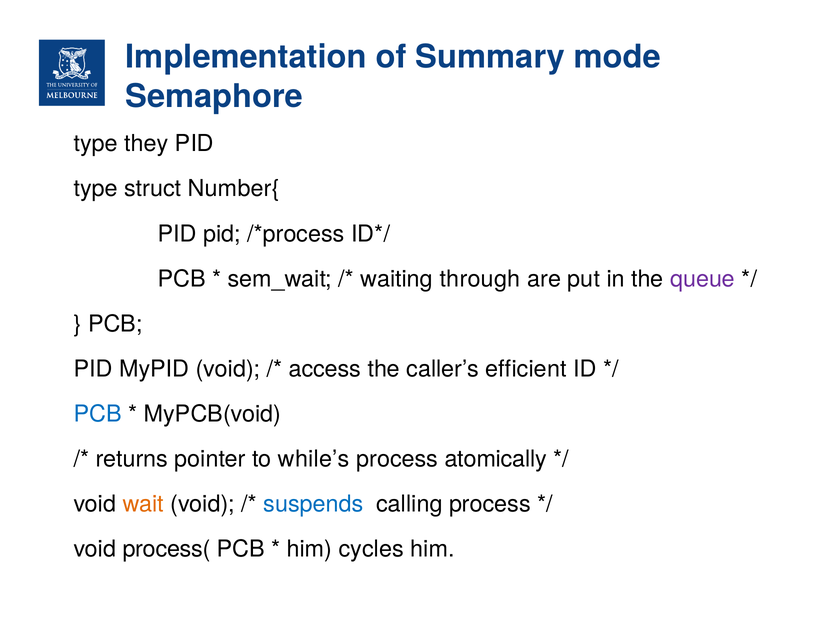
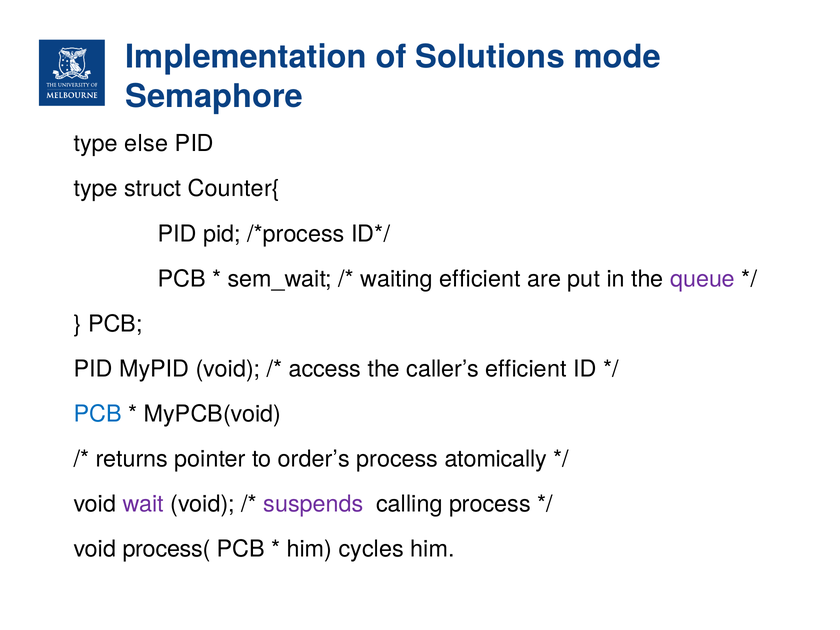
Summary: Summary -> Solutions (490, 57)
they: they -> else (146, 144)
Number{: Number{ -> Counter{ (234, 189)
waiting through: through -> efficient (480, 279)
while’s: while’s -> order’s (314, 459)
wait colour: orange -> purple (143, 504)
suspends colour: blue -> purple (313, 504)
